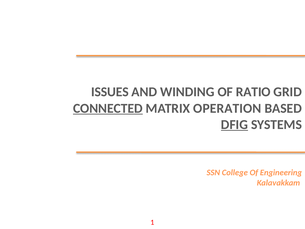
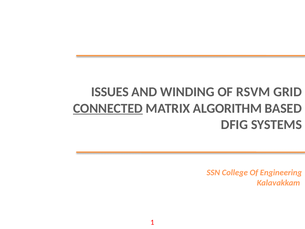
RATIO: RATIO -> RSVM (253, 92)
OPERATION: OPERATION -> ALGORITHM (227, 108)
DFIG underline: present -> none (234, 124)
